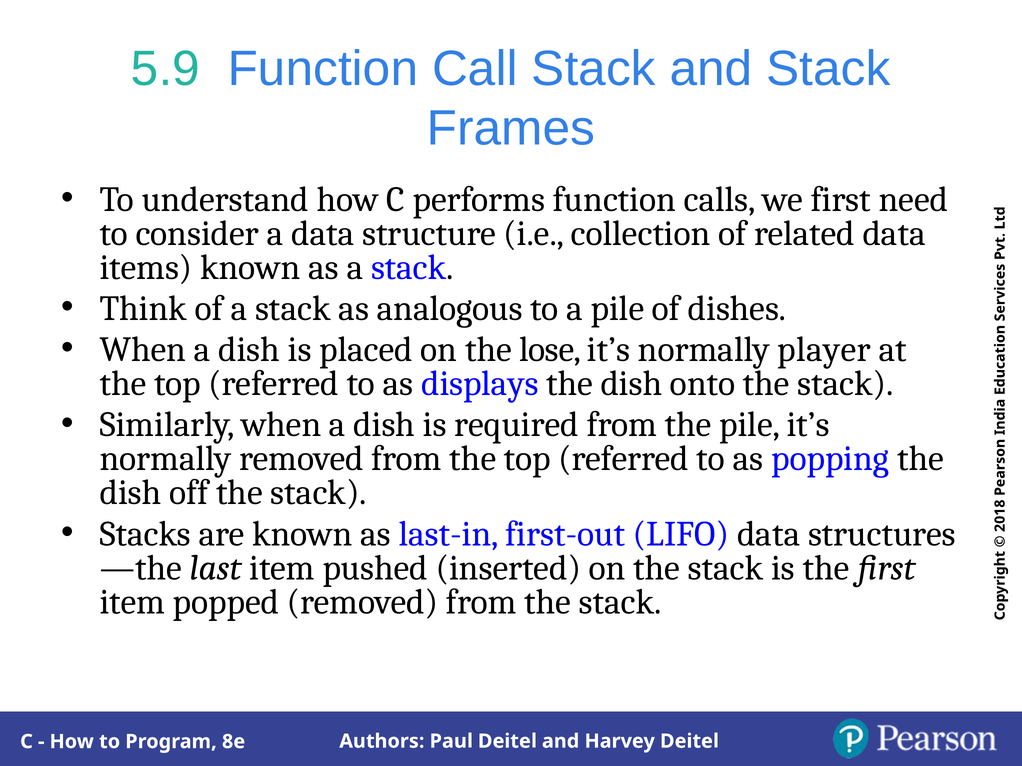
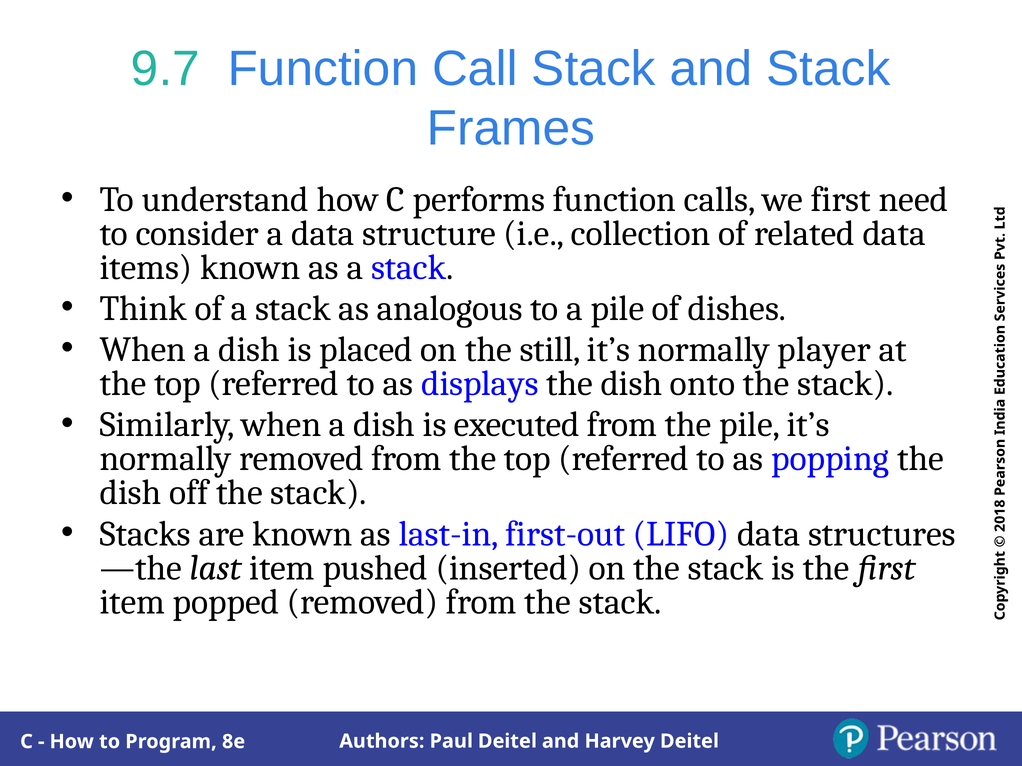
5.9: 5.9 -> 9.7 (165, 69)
lose: lose -> still (550, 350)
required: required -> executed (517, 425)
